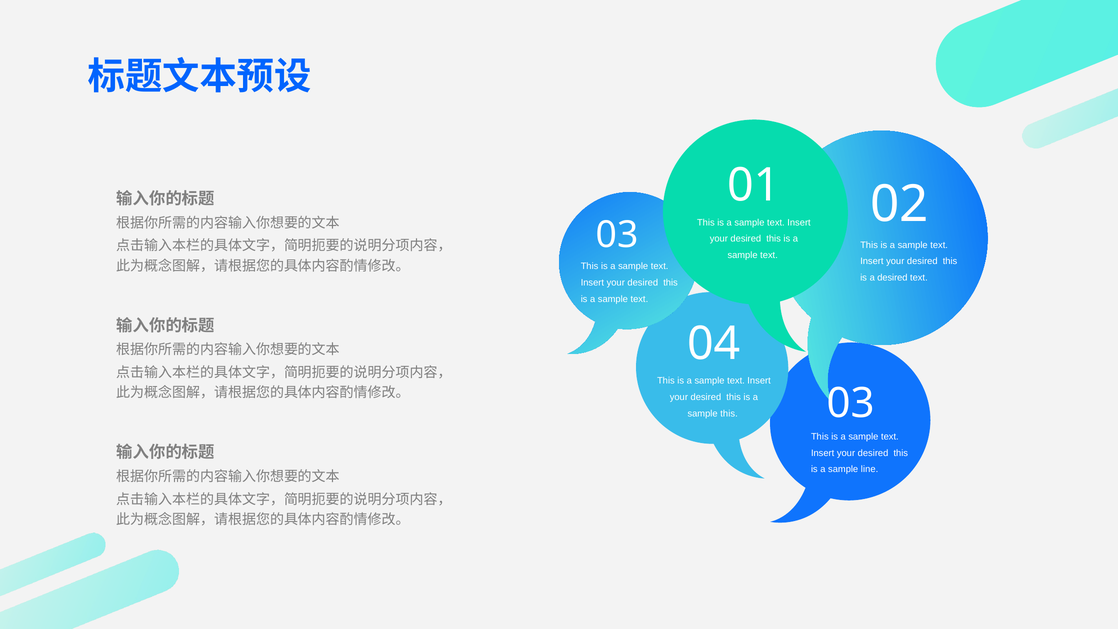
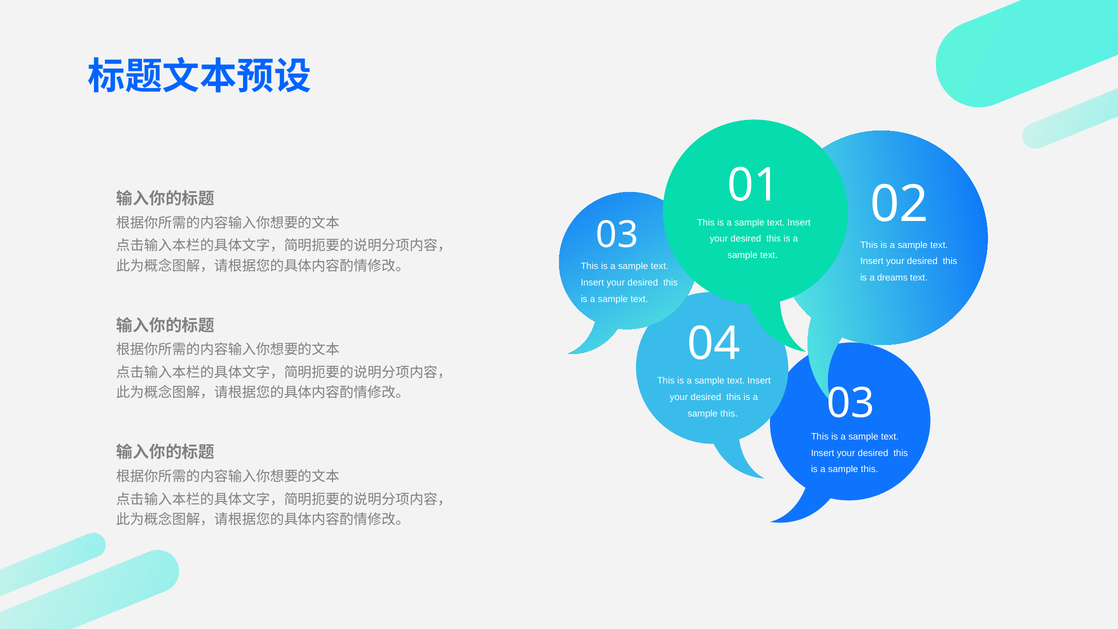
a desired: desired -> dreams (892, 278)
line: line -> this (870, 469)
